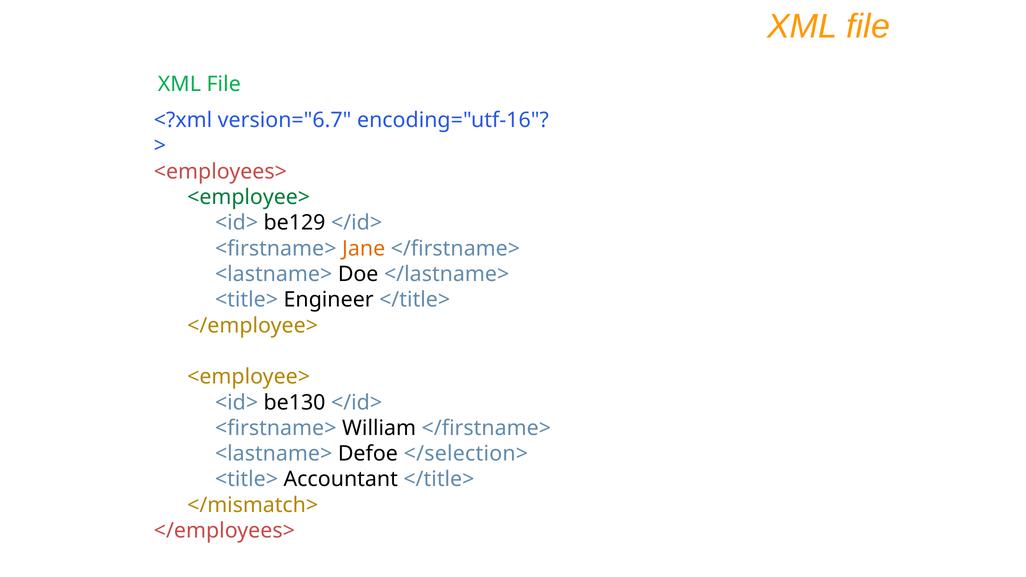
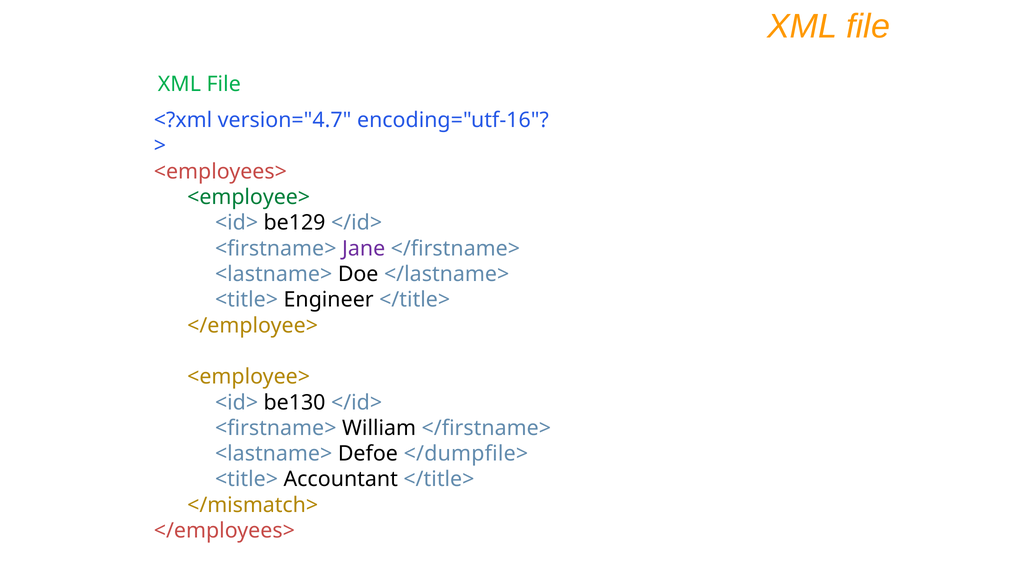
version="6.7: version="6.7 -> version="4.7 (285, 120)
Jane colour: orange -> purple (364, 249)
</selection>: </selection> -> </dumpfile> (466, 454)
